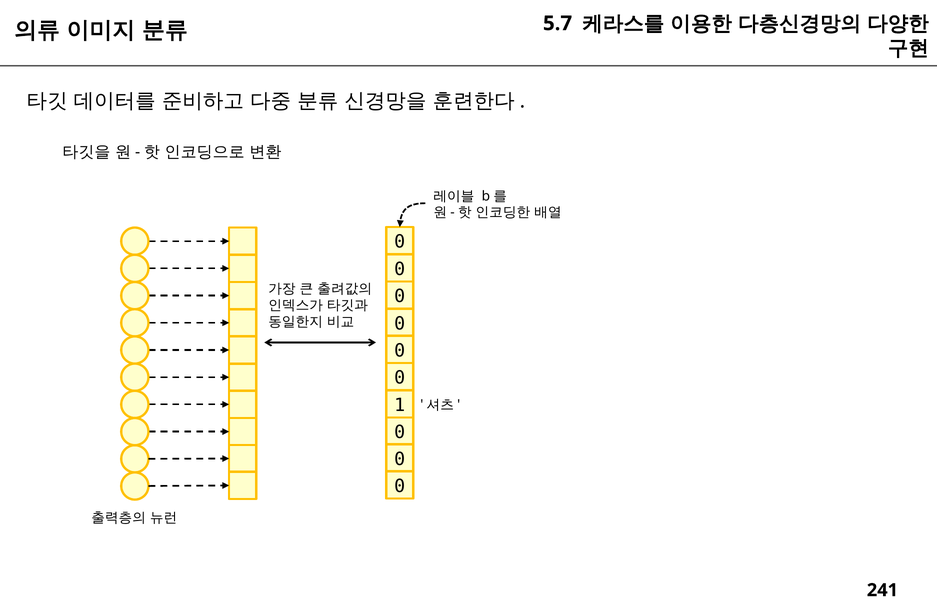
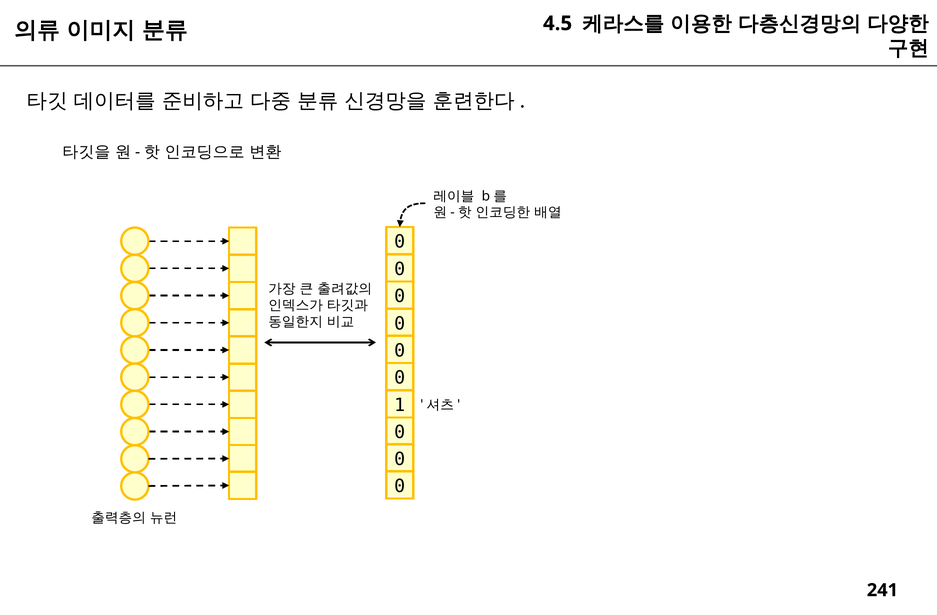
5.7: 5.7 -> 4.5 (558, 23)
